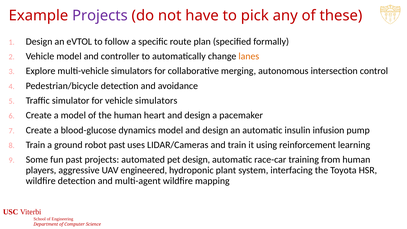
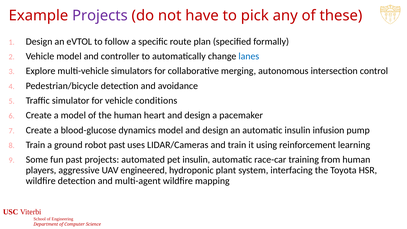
lanes colour: orange -> blue (249, 56)
vehicle simulators: simulators -> conditions (156, 101)
pet design: design -> insulin (196, 160)
